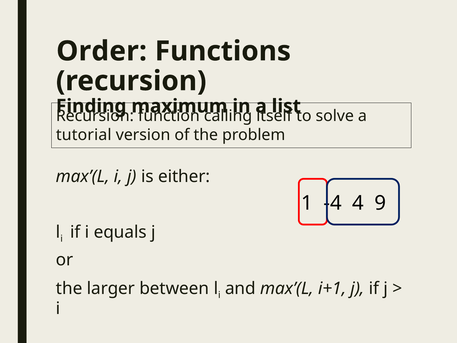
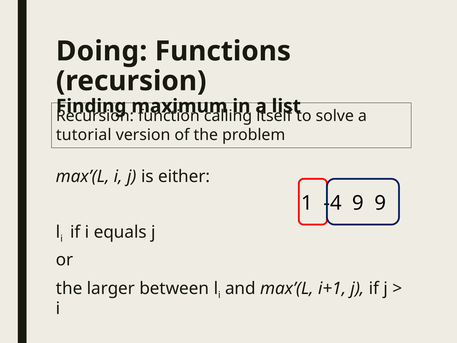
Order: Order -> Doing (102, 51)
-4 4: 4 -> 9 (358, 203)
